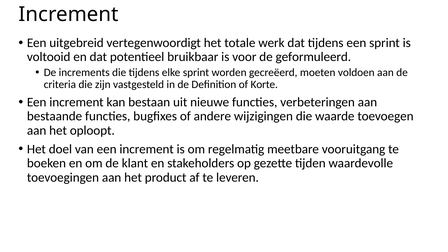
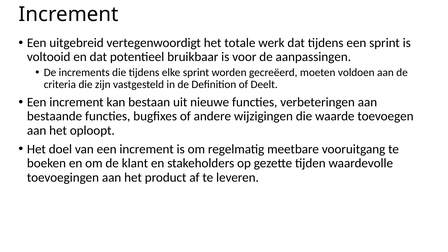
geformuleerd: geformuleerd -> aanpassingen (313, 57)
Korte: Korte -> Deelt (264, 85)
